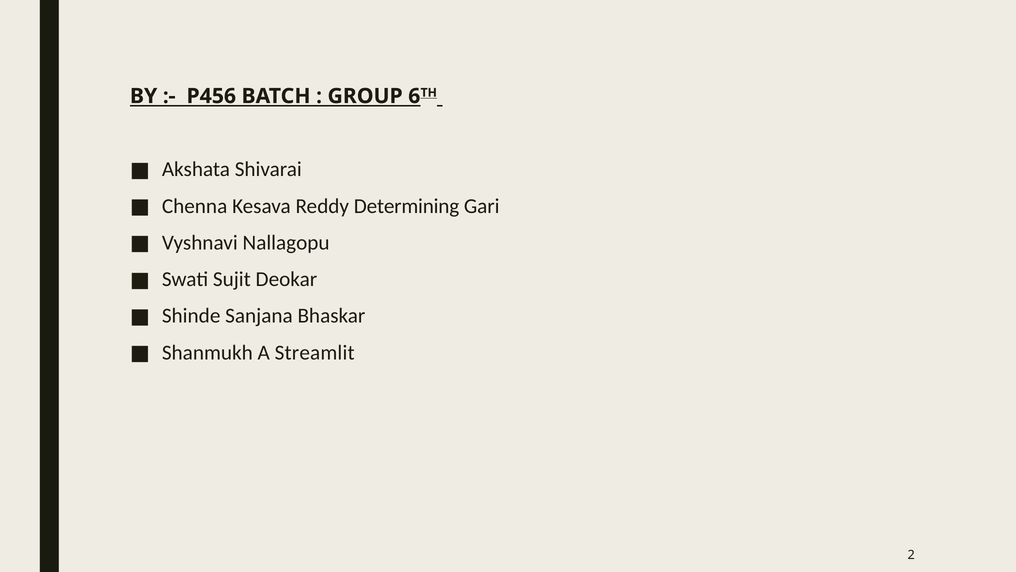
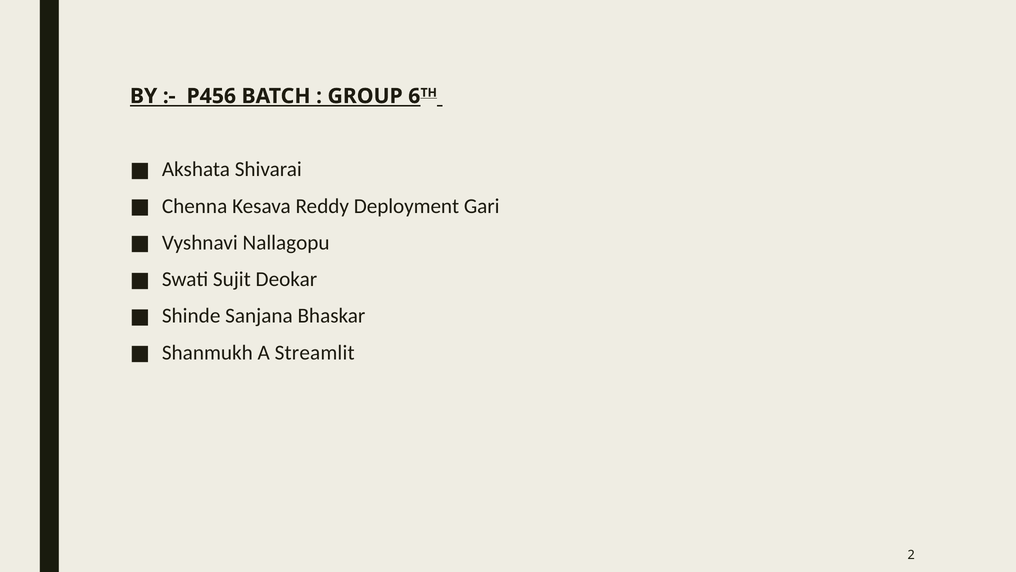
Determining: Determining -> Deployment (406, 206)
